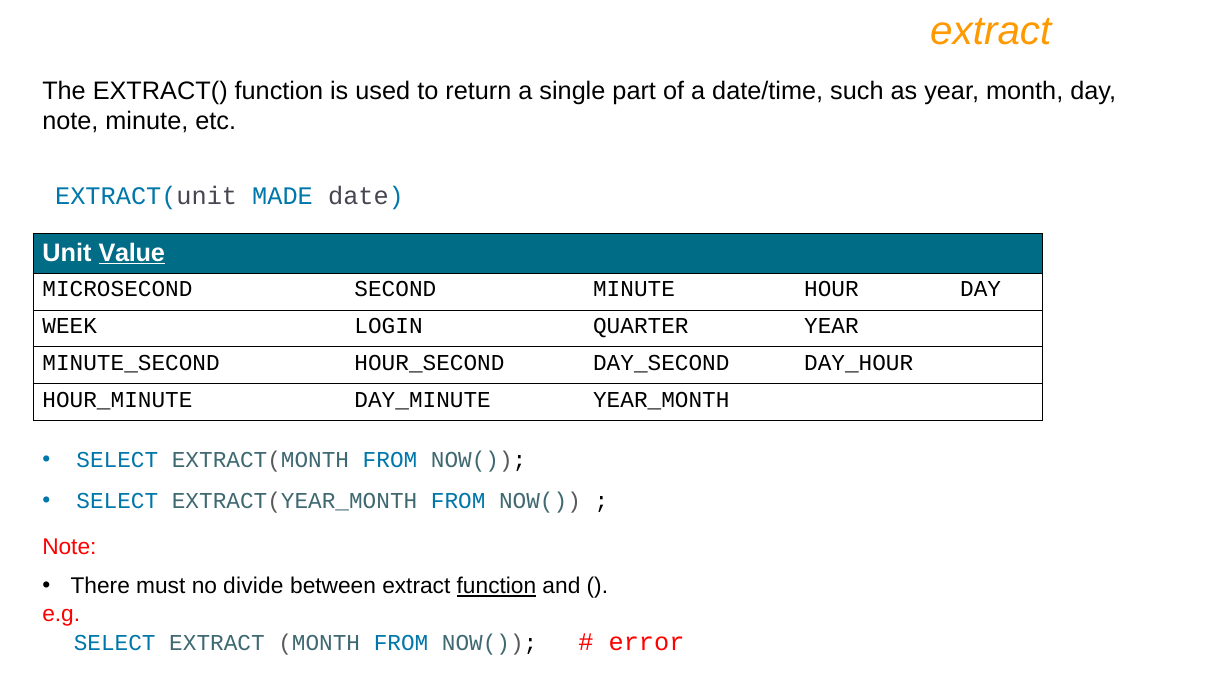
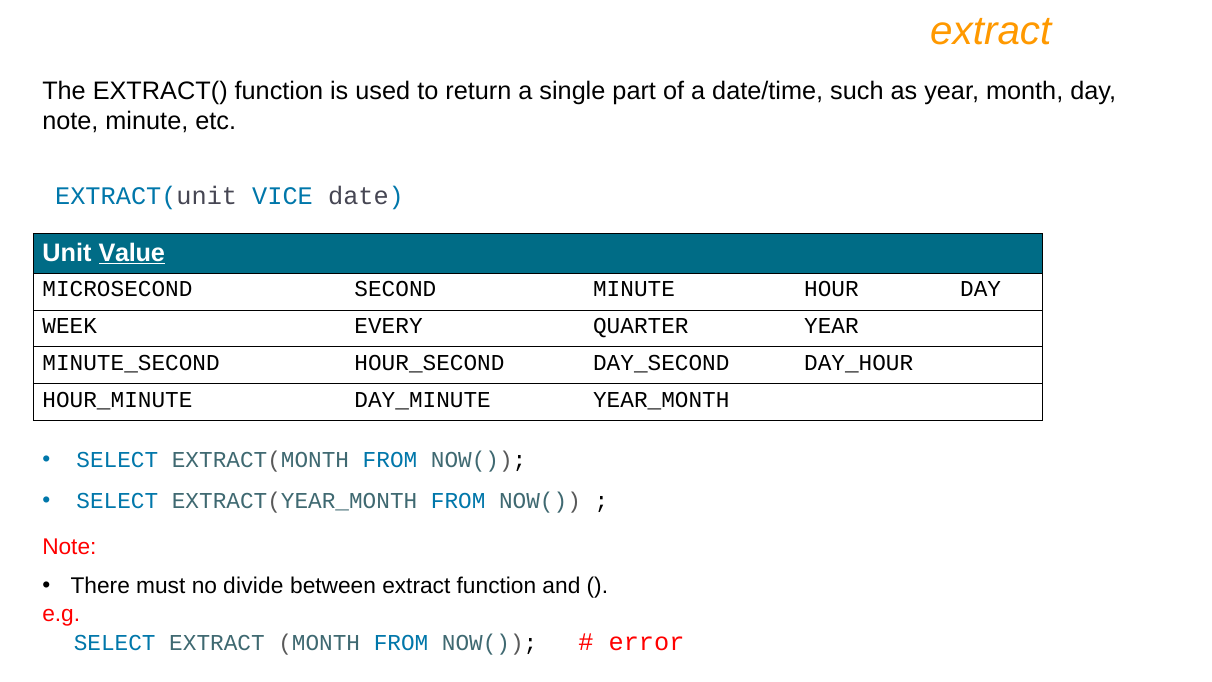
MADE: MADE -> VICE (283, 196)
LOGIN: LOGIN -> EVERY (389, 326)
function underline: present -> none (496, 586)
